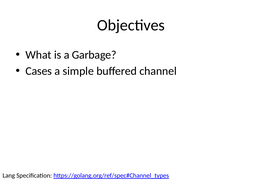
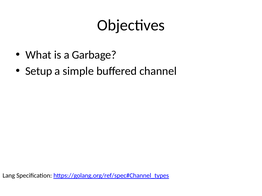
Cases: Cases -> Setup (39, 71)
